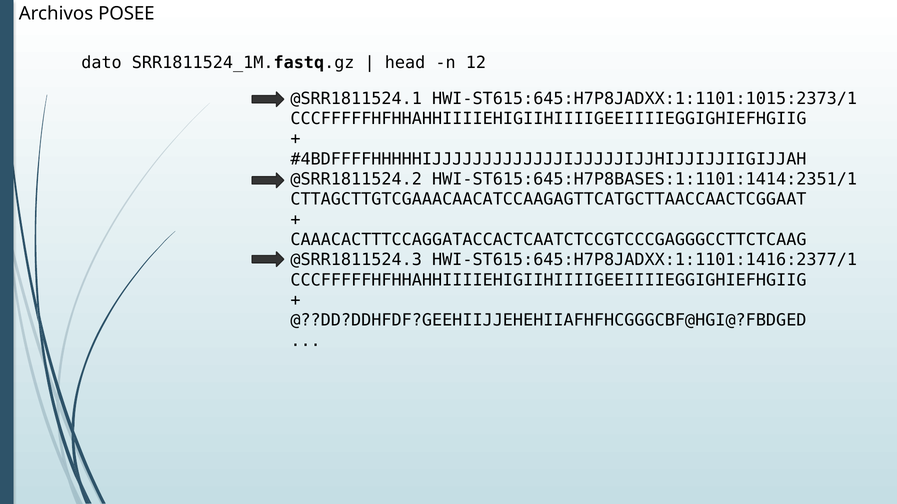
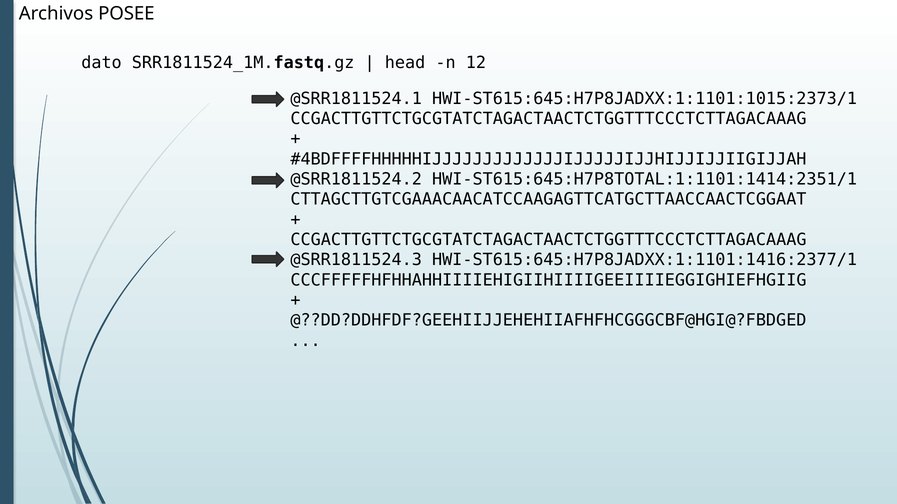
CCCFFFFFHFHHAHHIIIIEHIGIIHIIIIGEEIIIIEGGIGHIEFHGIIG: CCCFFFFFHFHHAHHIIIIEHIGIIHIIIIGEEIIIIEGGIGHIEFHGIIG -> CCGACTTGTTCTGCGTATCTAGACTAACTCTGGTTTCCCTCTTAGACAAAG (548, 119)
HWI-ST615:645:H7P8BASES:1:1101:1414:2351/1: HWI-ST615:645:H7P8BASES:1:1101:1414:2351/1 -> HWI-ST615:645:H7P8TOTAL:1:1101:1414:2351/1 (645, 179)
CAAACACTTTCCAGGATACCACTCAATCTCCGTCCCGAGGGCCTTCTCAAG: CAAACACTTTCCAGGATACCACTCAATCTCCGTCCCGAGGGCCTTCTCAAG -> CCGACTTGTTCTGCGTATCTAGACTAACTCTGGTTTCCCTCTTAGACAAAG (548, 240)
